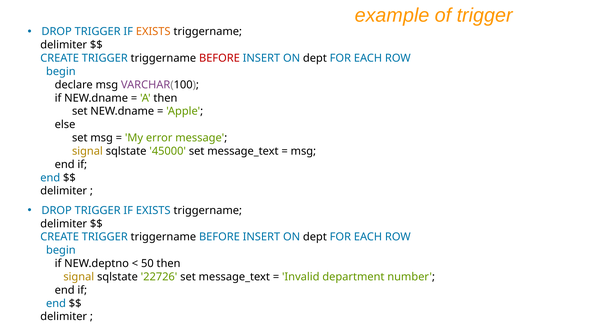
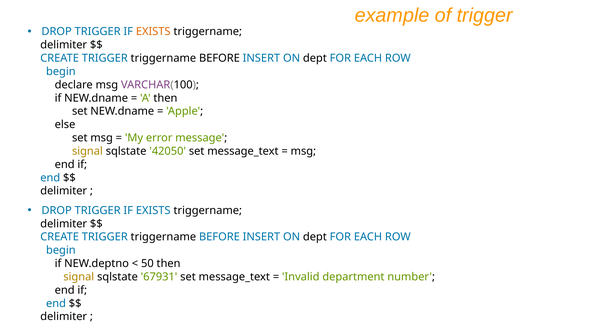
BEFORE colour: red -> black (219, 58)
45000: 45000 -> 42050 (168, 151)
22726: 22726 -> 67931 (159, 277)
